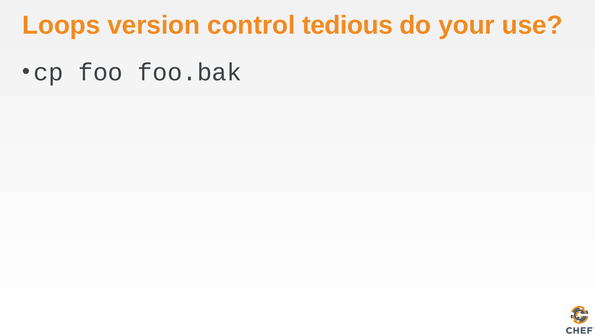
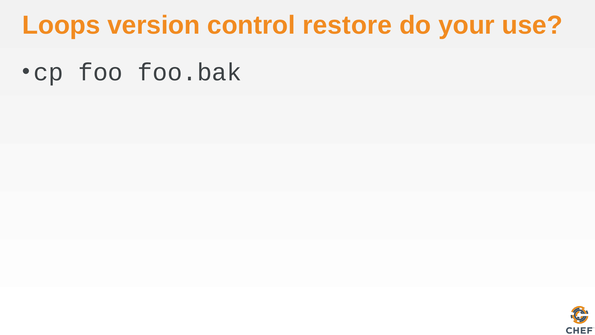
tedious: tedious -> restore (347, 25)
